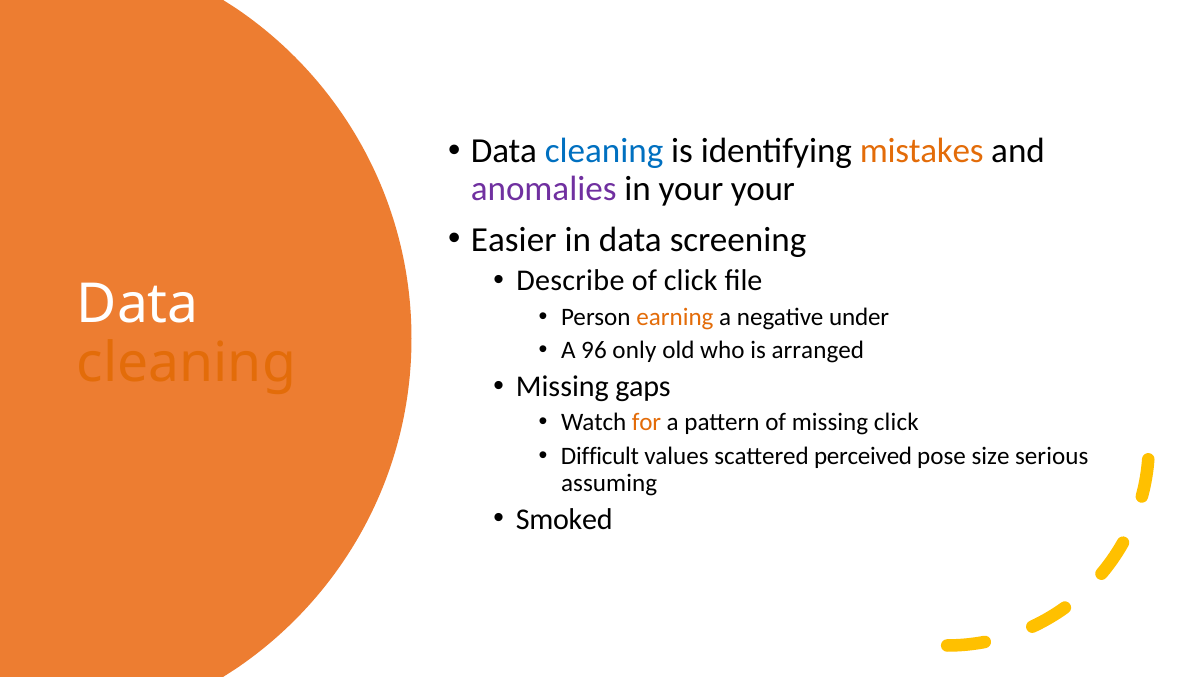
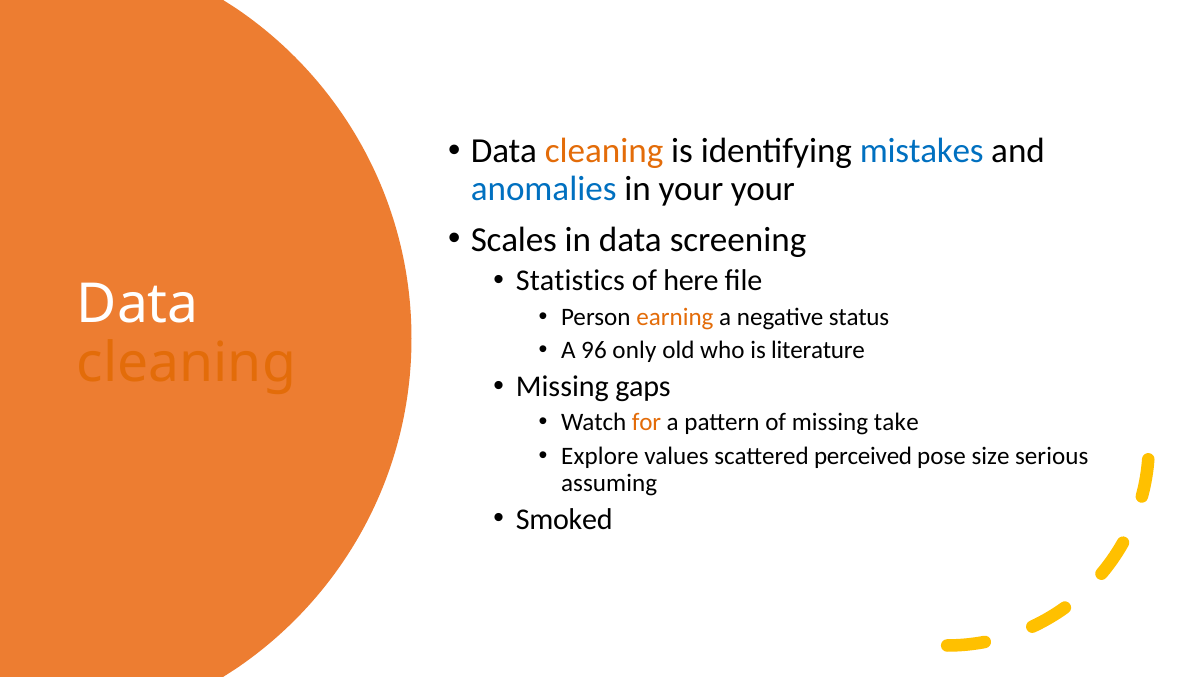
cleaning colour: blue -> orange (604, 151)
mistakes colour: orange -> blue (922, 151)
anomalies colour: purple -> blue (544, 189)
Easier: Easier -> Scales (514, 240)
Describe: Describe -> Statistics (570, 281)
of click: click -> here (691, 281)
under: under -> status (859, 317)
arranged: arranged -> literature (818, 351)
missing click: click -> take (896, 423)
Difficult: Difficult -> Explore (600, 456)
